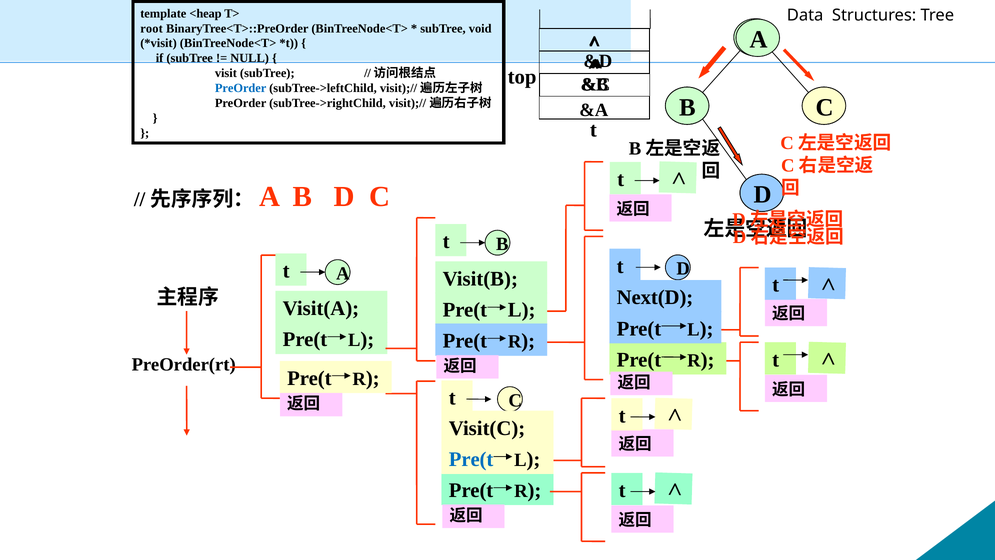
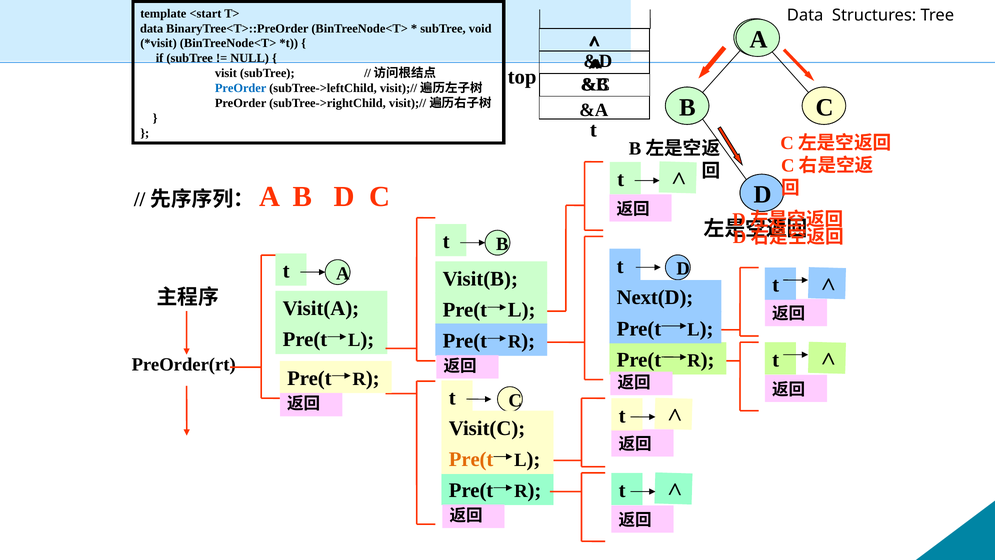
<heap: <heap -> <start (205, 13)
root: root -> data (152, 28)
Pre(t colour: blue -> orange (471, 459)
